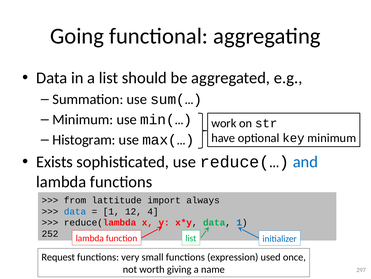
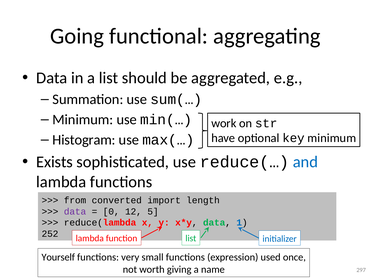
lattitude: lattitude -> converted (117, 200)
always: always -> length (203, 200)
data colour: blue -> purple (75, 211)
1: 1 -> 0 (111, 211)
4: 4 -> 5 (153, 211)
Request: Request -> Yourself (58, 256)
